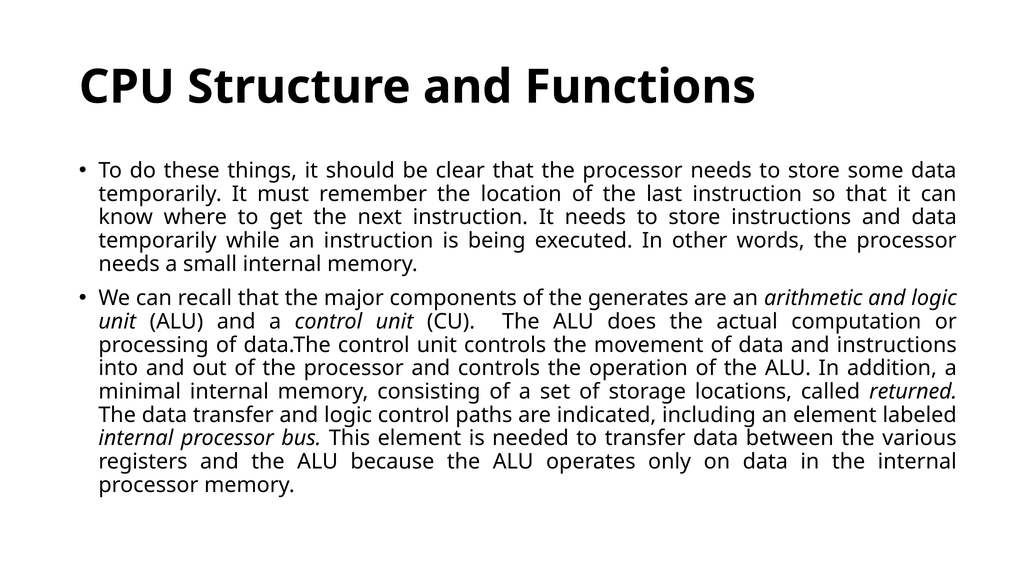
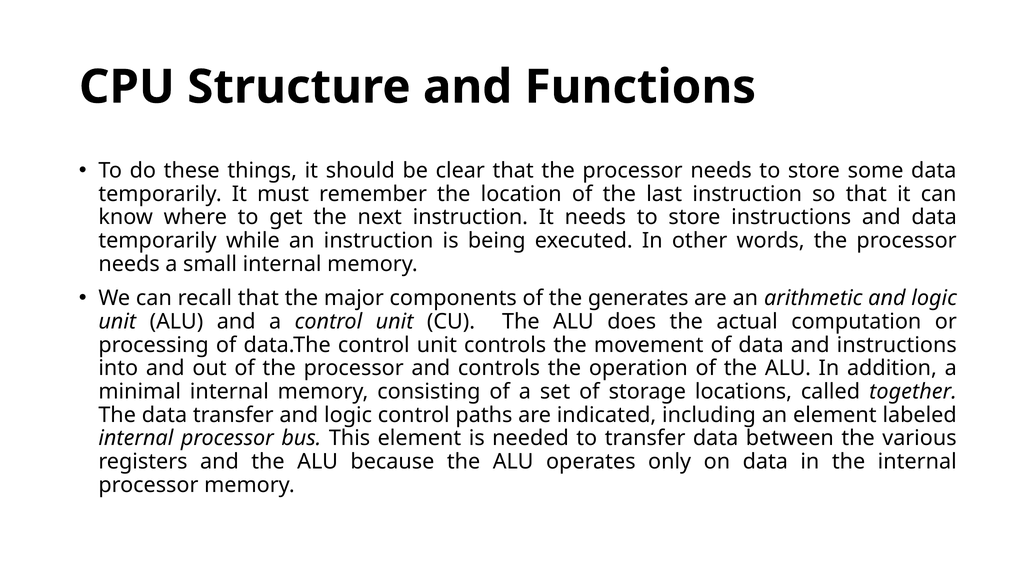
returned: returned -> together (913, 391)
